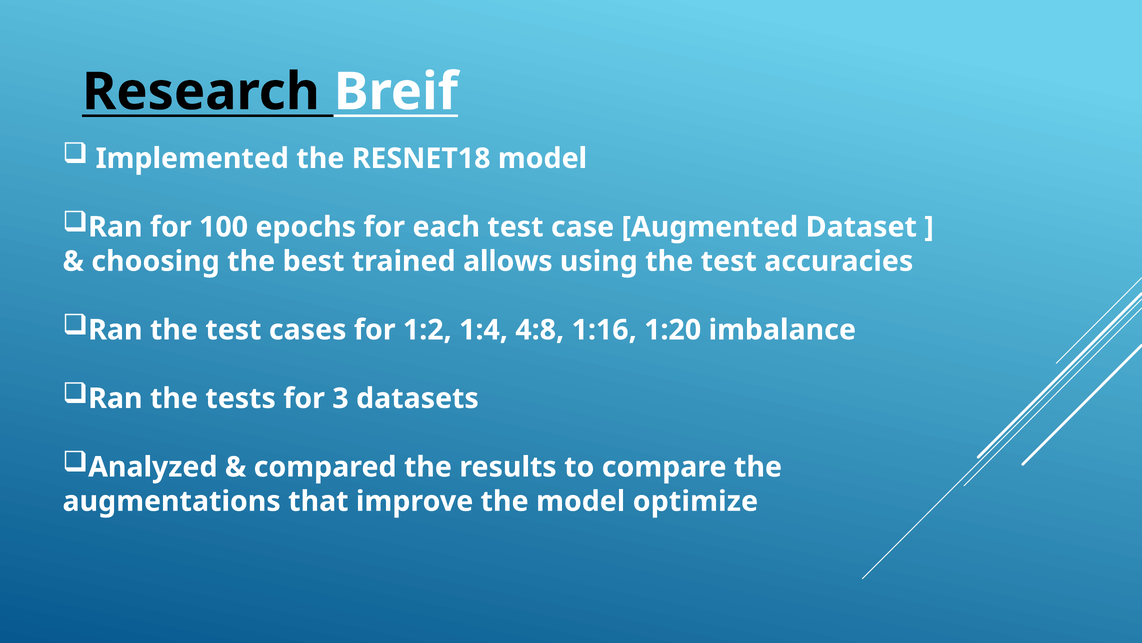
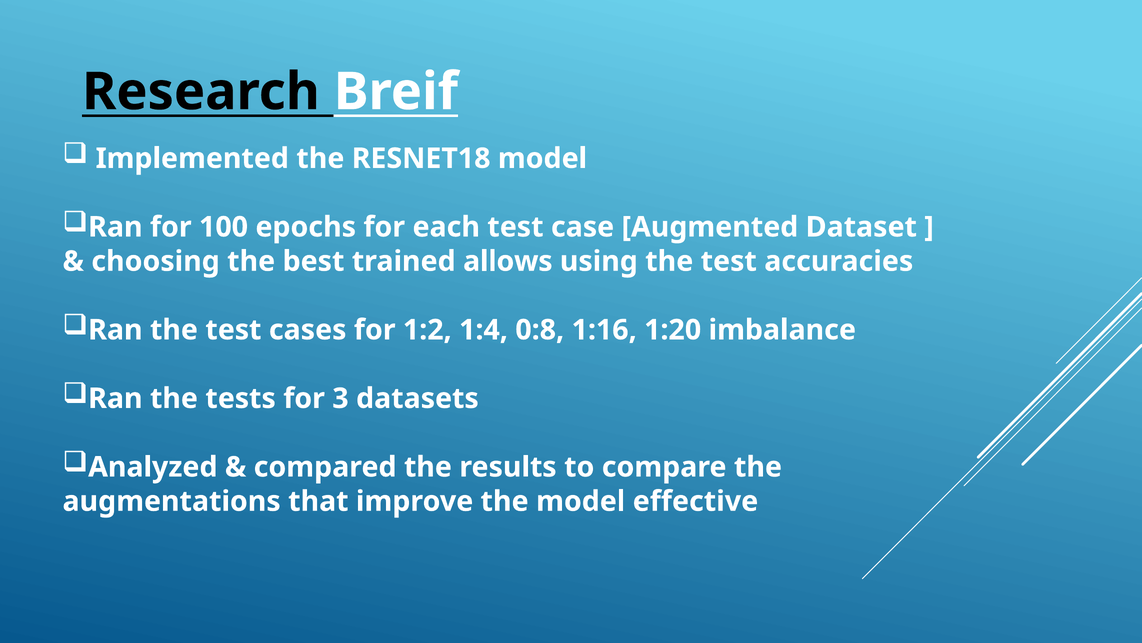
4:8: 4:8 -> 0:8 (540, 330)
optimize: optimize -> effective (695, 501)
